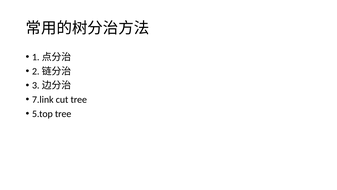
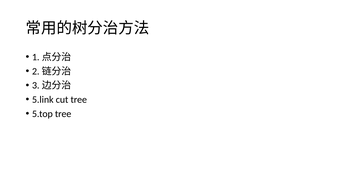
7.link: 7.link -> 5.link (43, 99)
